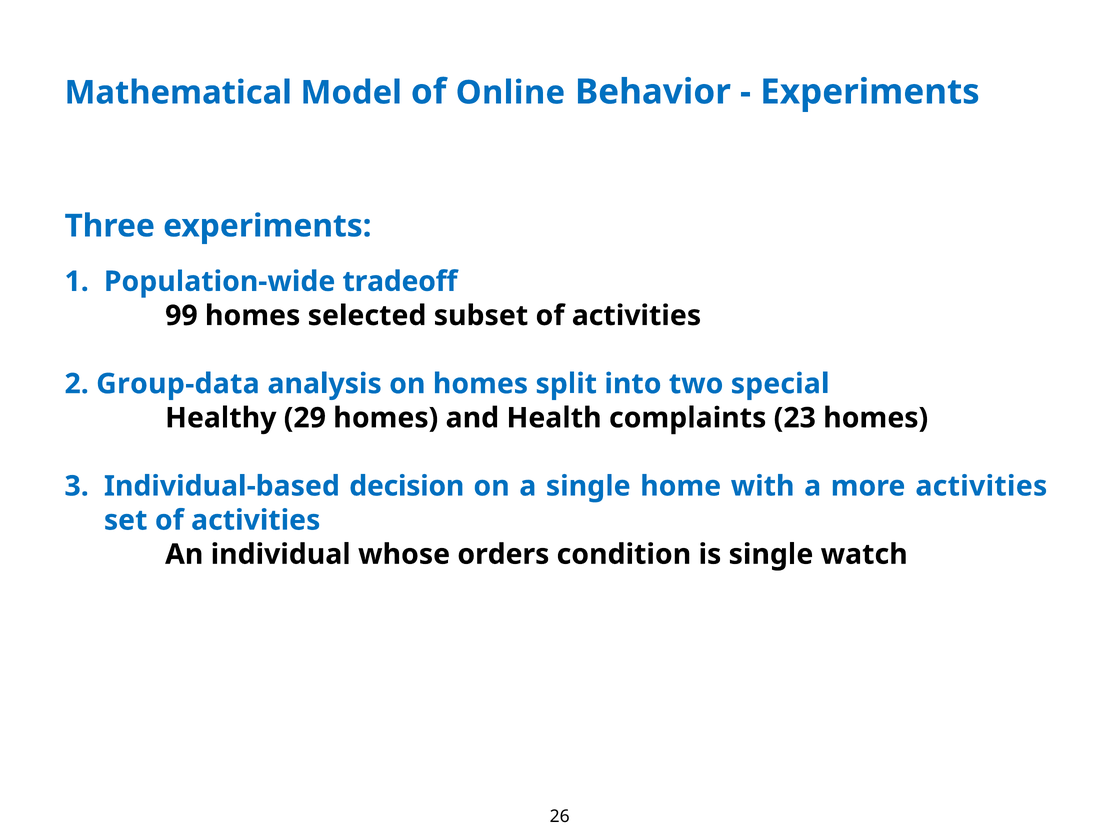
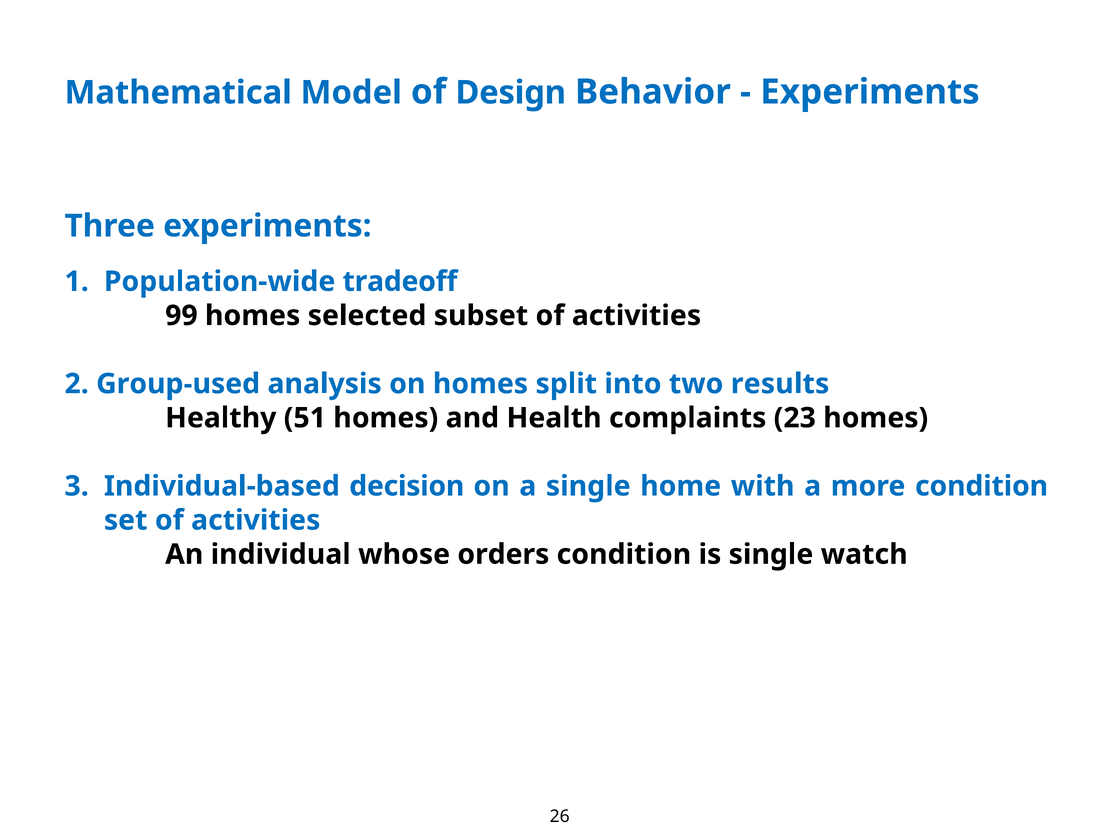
Online: Online -> Design (511, 93)
Group-data: Group-data -> Group-used (178, 384)
special: special -> results (780, 384)
29: 29 -> 51 (305, 418)
more activities: activities -> condition (982, 486)
